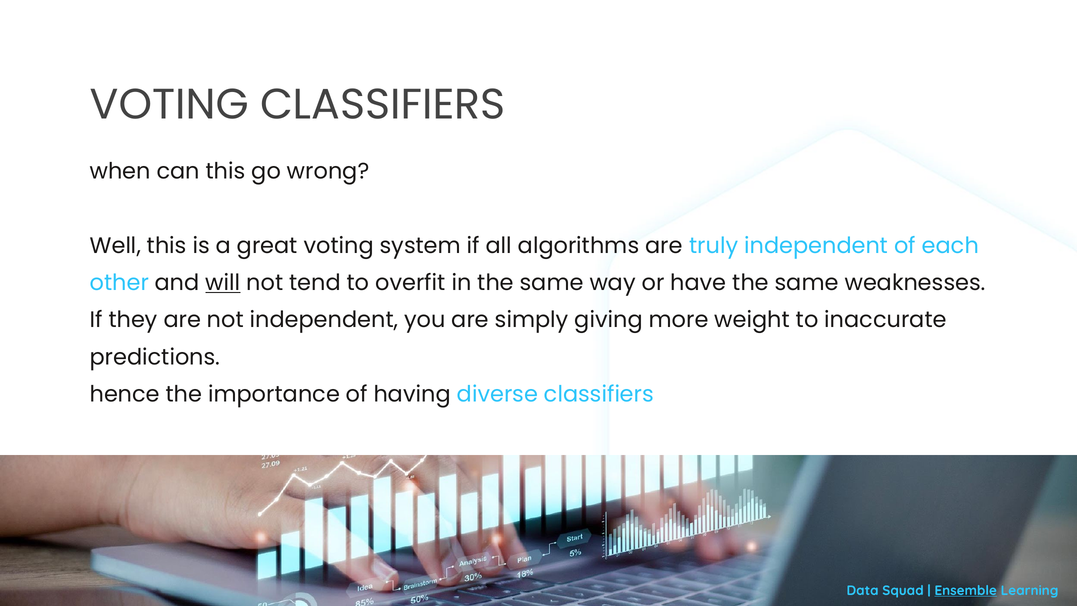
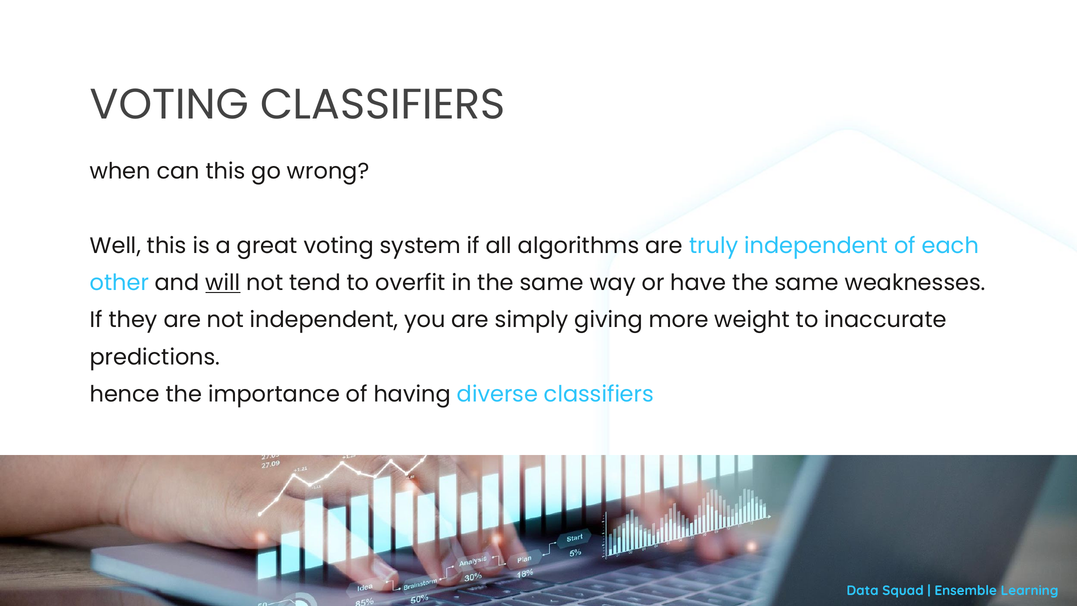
Ensemble underline: present -> none (966, 590)
